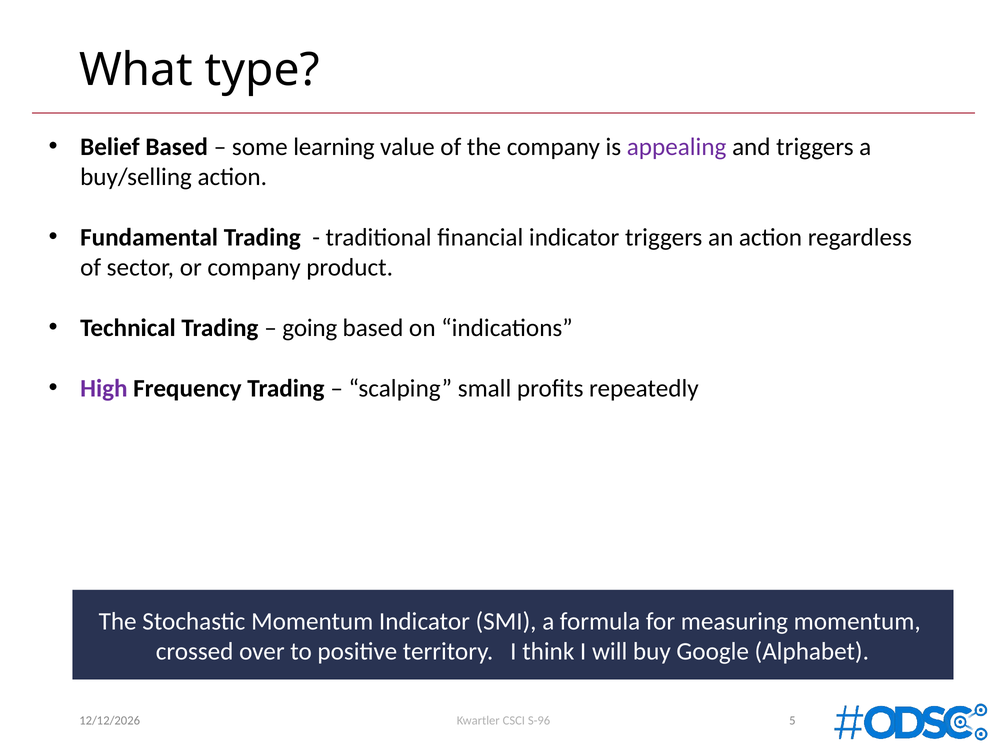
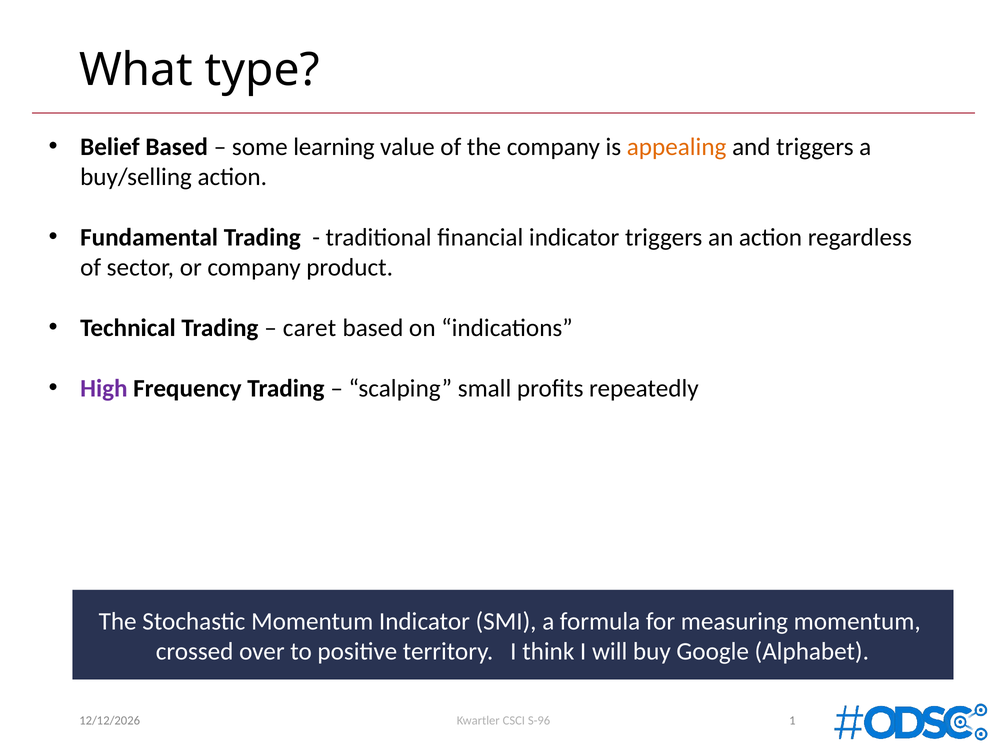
appealing colour: purple -> orange (677, 147)
going: going -> caret (310, 328)
5: 5 -> 1 (792, 721)
